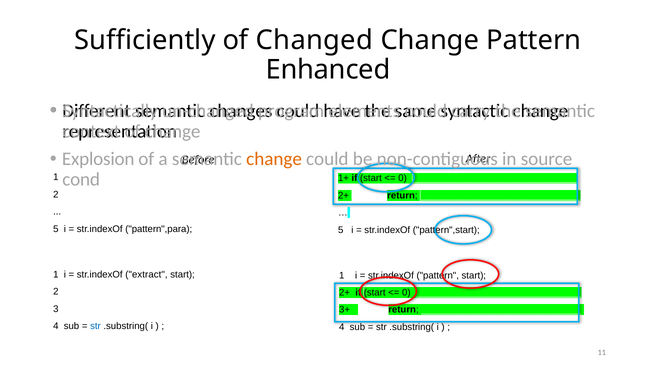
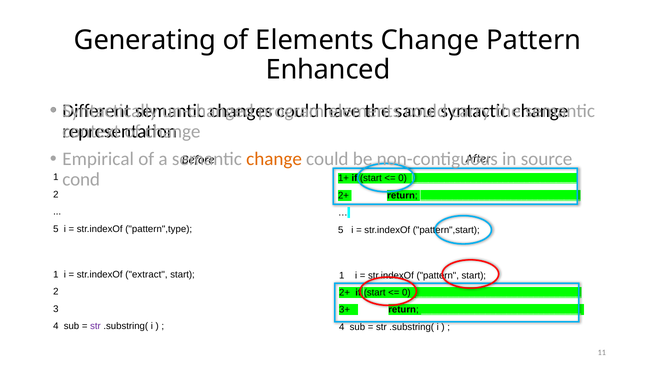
Sufficiently: Sufficiently -> Generating (145, 40)
of Changed: Changed -> Elements (315, 40)
Explosion: Explosion -> Empirical (98, 159)
pattern",para: pattern",para -> pattern",type (159, 229)
str colour: blue -> purple (95, 326)
